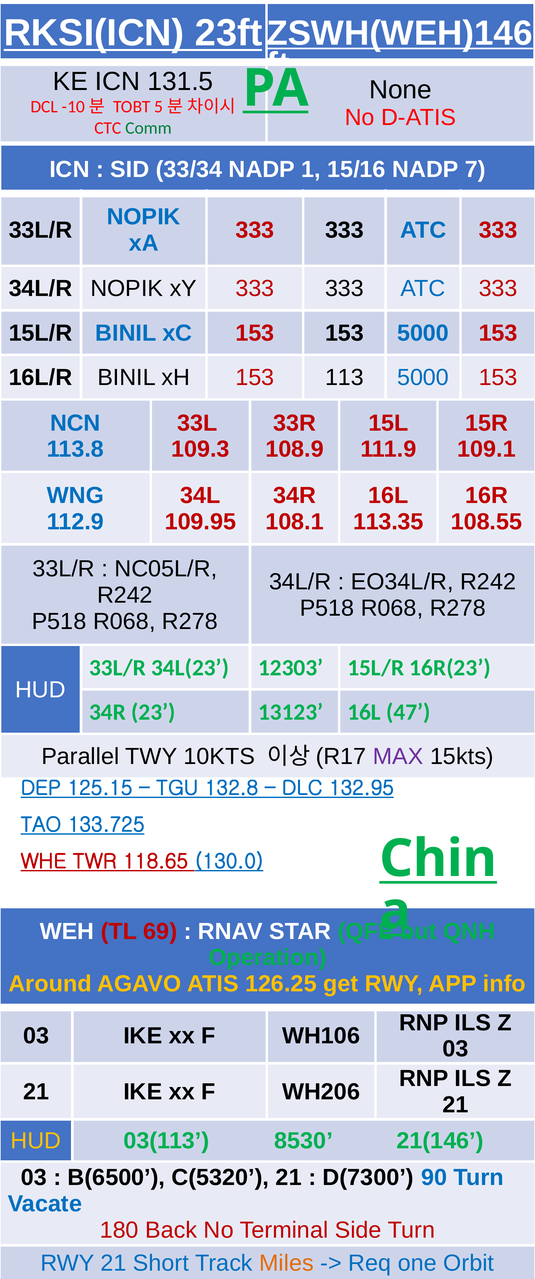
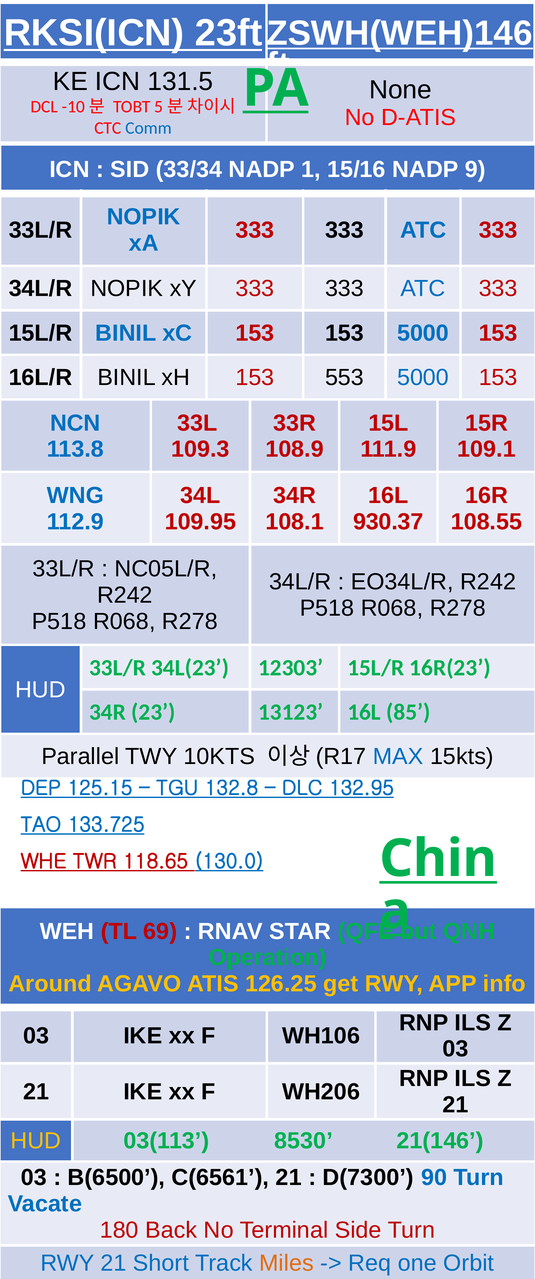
Comm colour: green -> blue (148, 128)
7: 7 -> 9 (475, 169)
113: 113 -> 553 (344, 378)
113.35: 113.35 -> 930.37 (388, 522)
47: 47 -> 85 (408, 713)
MAX colour: purple -> blue (398, 757)
C(5320: C(5320 -> C(6561 (220, 1179)
